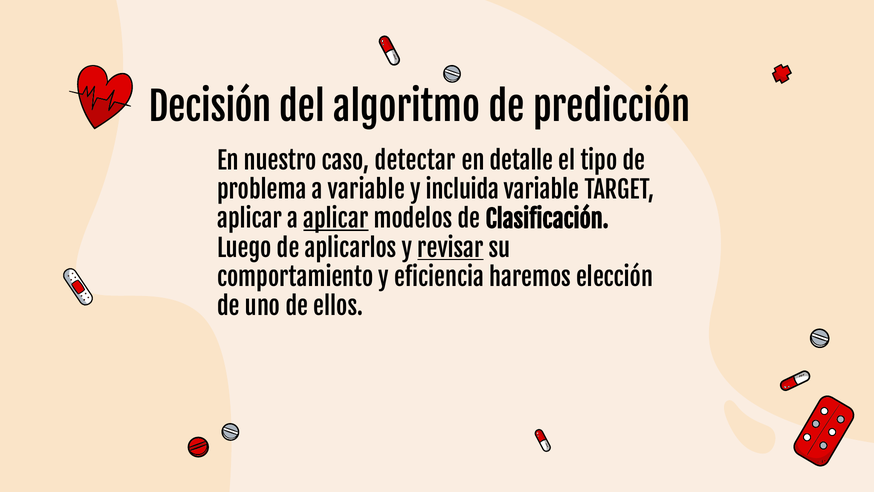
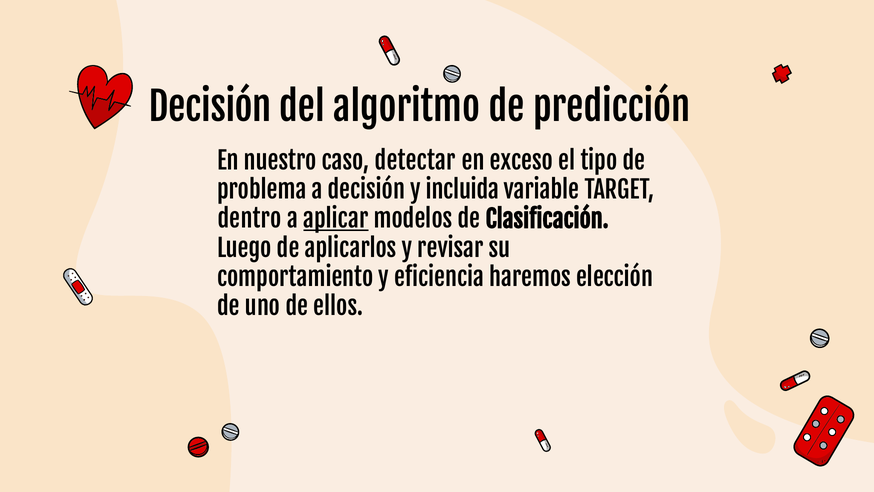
detalle: detalle -> exceso (521, 161)
a variable: variable -> decisión (366, 191)
aplicar: aplicar -> dentro (250, 220)
revisar underline: present -> none (451, 249)
